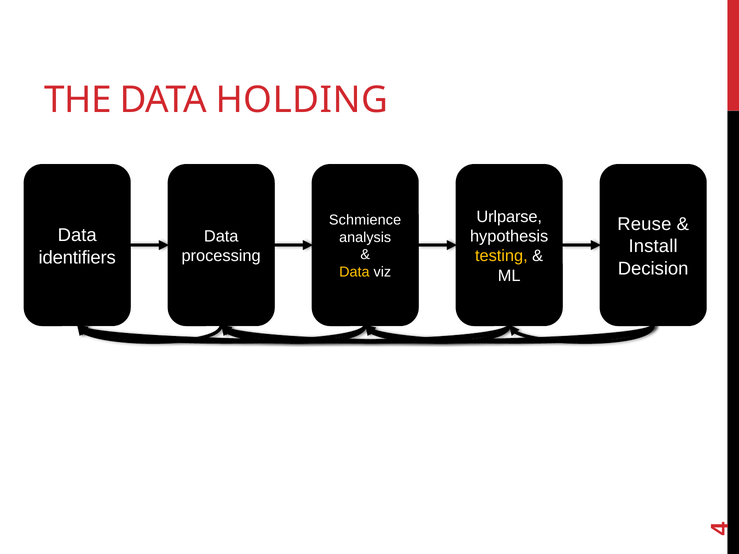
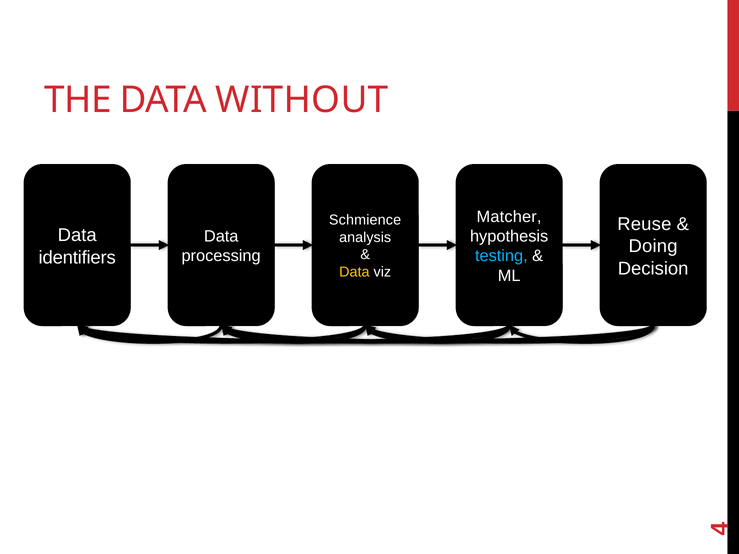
HOLDING: HOLDING -> WITHOUT (302, 100)
Urlparse: Urlparse -> Matcher (509, 217)
Install: Install -> Doing (653, 246)
testing colour: yellow -> light blue (501, 256)
